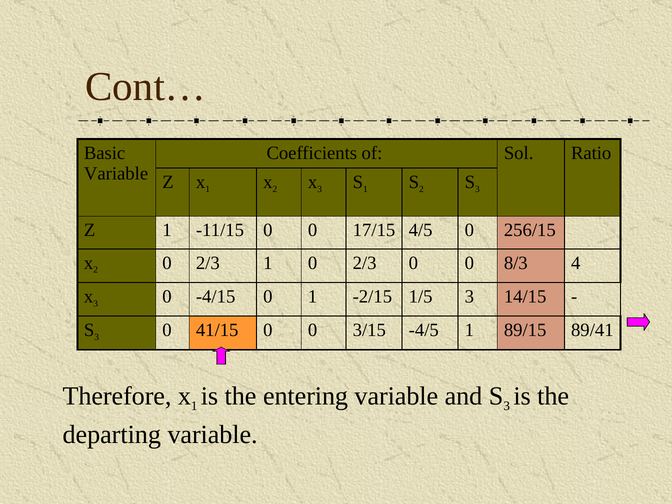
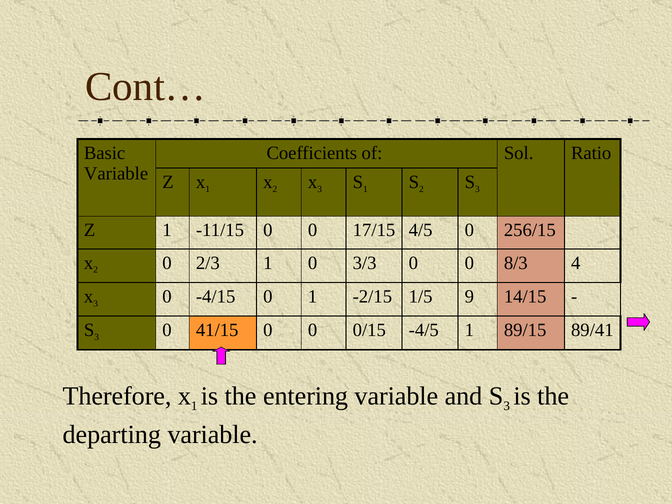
1 0 2/3: 2/3 -> 3/3 (365, 263)
1/5 3: 3 -> 9 (469, 296)
3/15: 3/15 -> 0/15 (369, 330)
